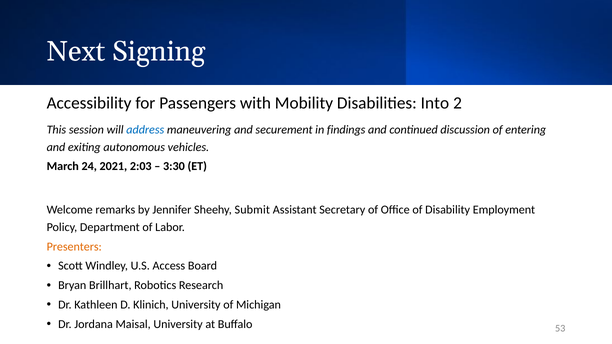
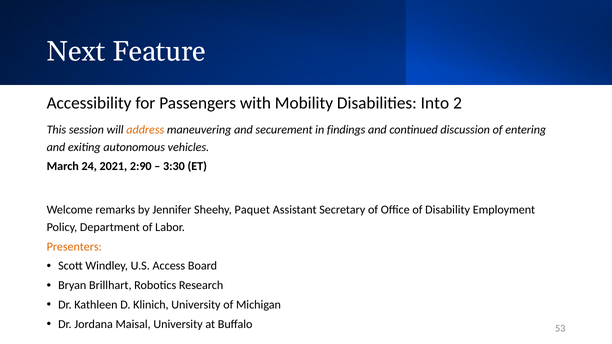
Signing: Signing -> Feature (159, 51)
address colour: blue -> orange (145, 130)
2:03: 2:03 -> 2:90 (141, 167)
Submit: Submit -> Paquet (252, 210)
